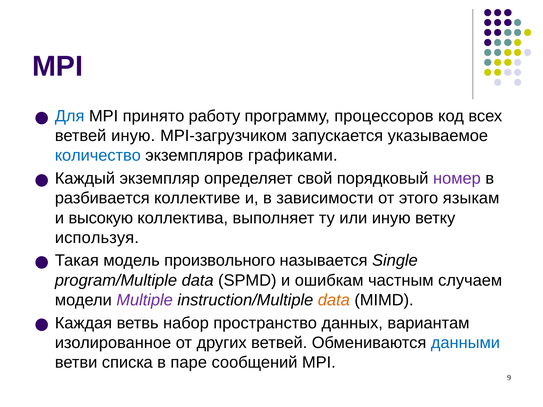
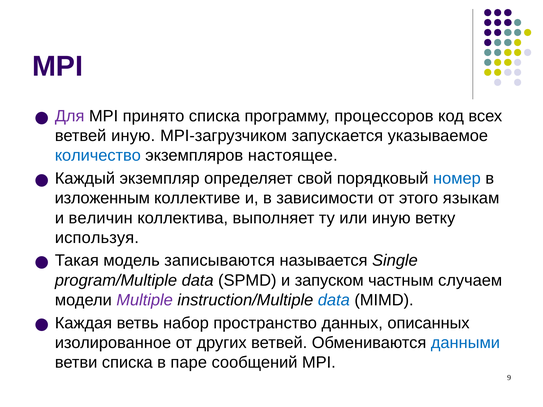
Для colour: blue -> purple (70, 116)
принято работу: работу -> списка (214, 116)
графиками: графиками -> настоящее (293, 156)
номер colour: purple -> blue (457, 179)
разбивается: разбивается -> изложенным (102, 198)
высокую: высокую -> величин (101, 218)
произвольного: произвольного -> записываются (220, 261)
ошибкам: ошибкам -> запуском (329, 280)
data colour: orange -> blue (334, 300)
вариантам: вариантам -> описанных (429, 323)
